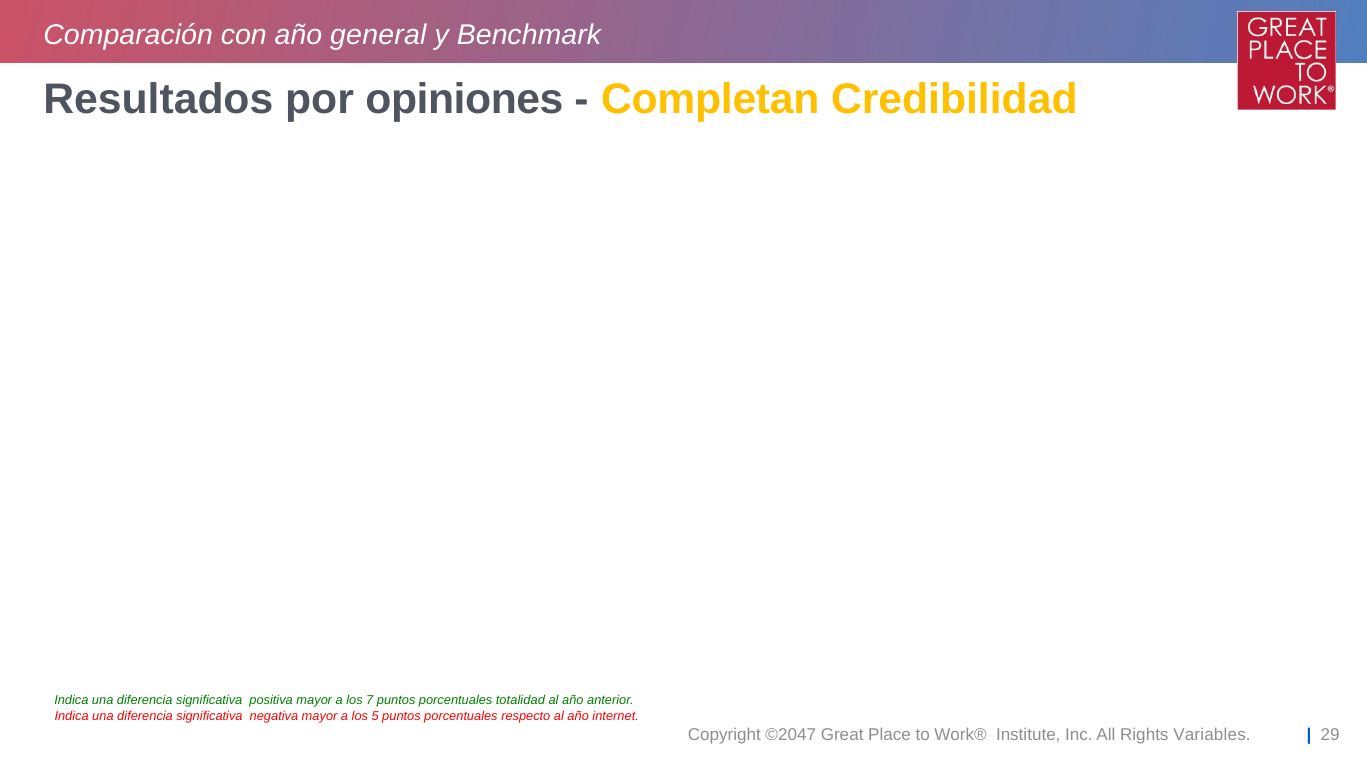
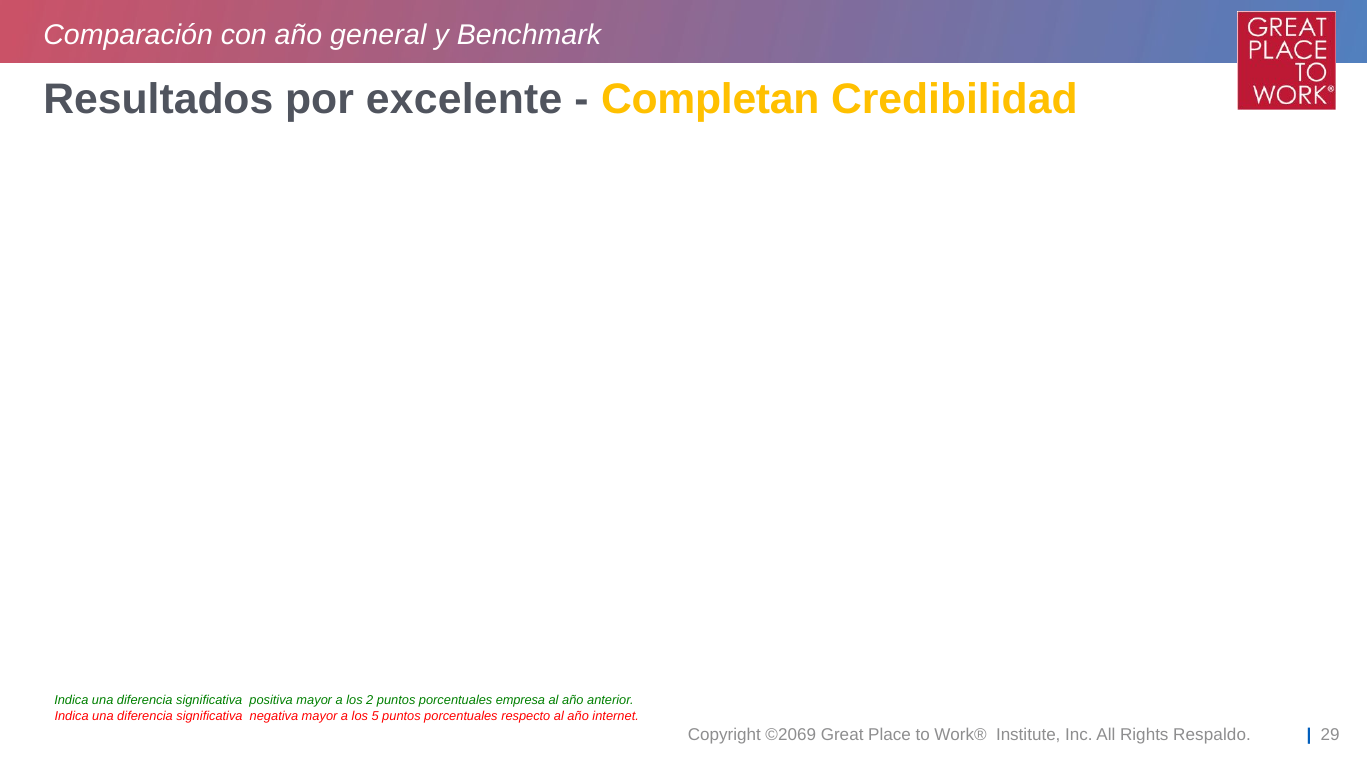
opiniones: opiniones -> excelente (464, 99)
7: 7 -> 2 (370, 700)
totalidad: totalidad -> empresa (520, 700)
©2047: ©2047 -> ©2069 (791, 734)
Variables: Variables -> Respaldo (1212, 734)
